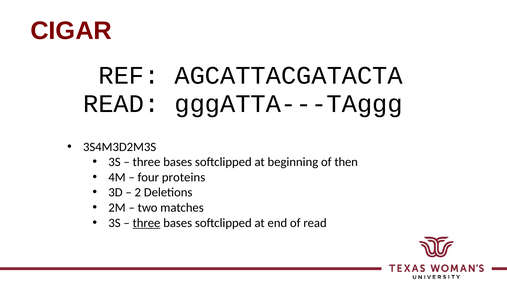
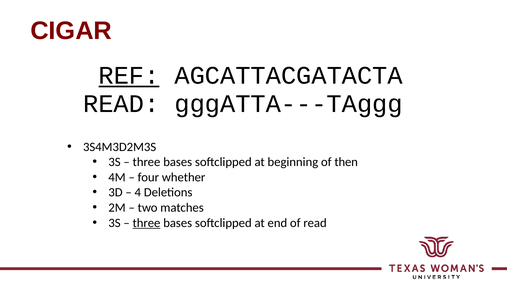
REF underline: none -> present (129, 76)
proteins: proteins -> whether (184, 177)
2: 2 -> 4 (138, 193)
